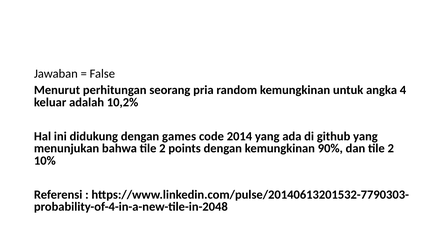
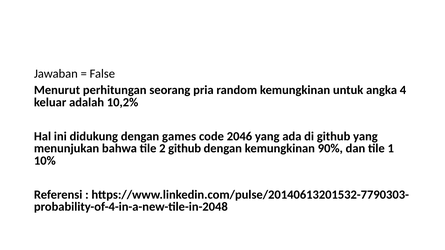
2014: 2014 -> 2046 (239, 136)
2 points: points -> github (185, 149)
dan tile 2: 2 -> 1 (391, 149)
